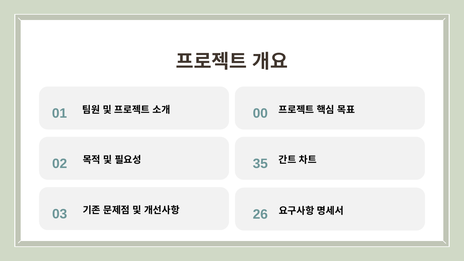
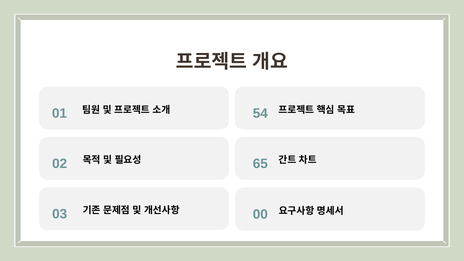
00: 00 -> 54 (260, 113)
35: 35 -> 65 (260, 164)
26: 26 -> 00 (260, 214)
